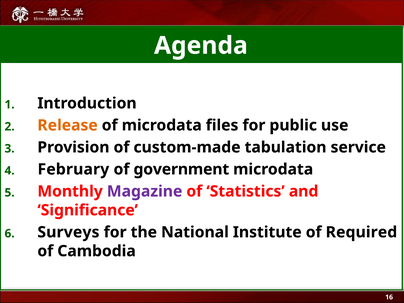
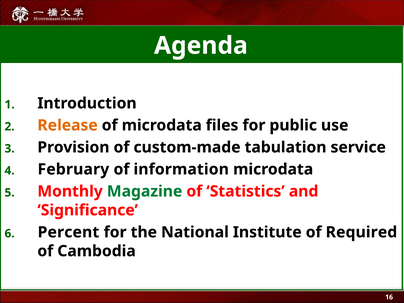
government: government -> information (181, 169)
Magazine colour: purple -> green (145, 191)
Surveys: Surveys -> Percent (68, 232)
